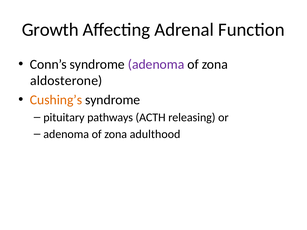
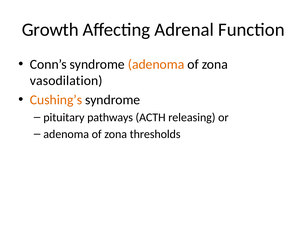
adenoma colour: purple -> orange (156, 64)
aldosterone: aldosterone -> vasodilation (66, 81)
adulthood: adulthood -> thresholds (155, 134)
